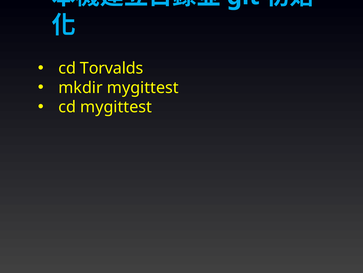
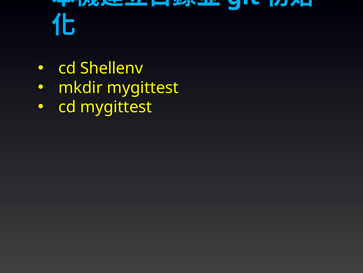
Torvalds: Torvalds -> Shellenv (112, 68)
